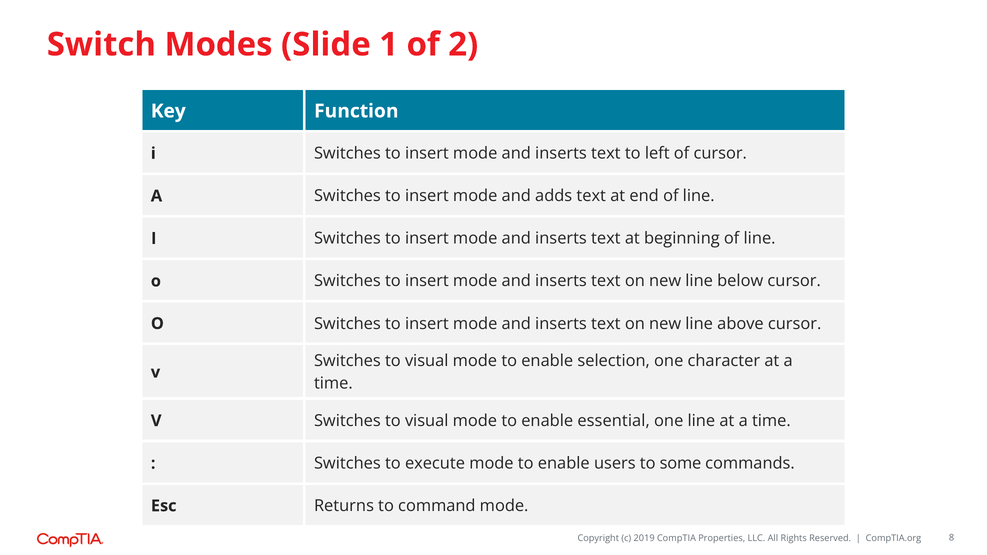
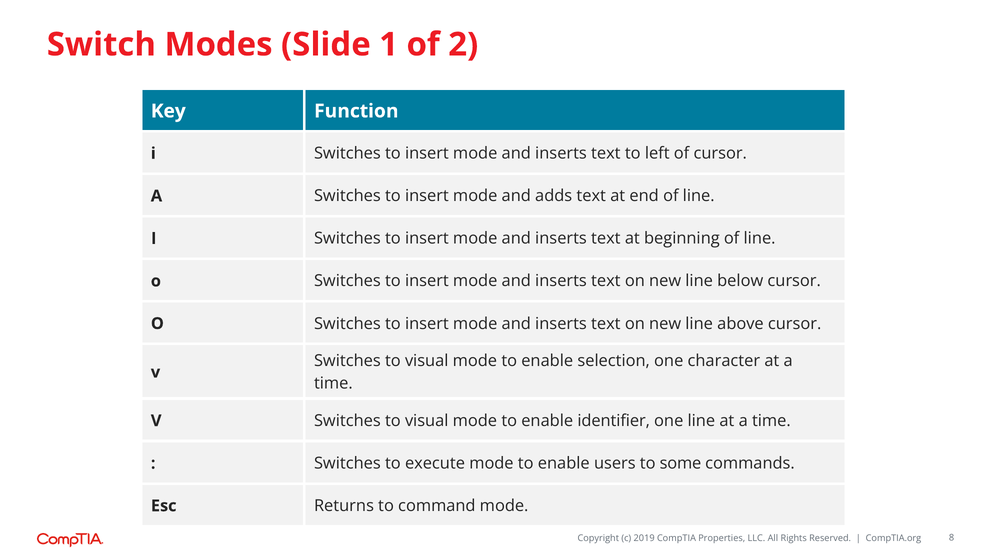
essential: essential -> identifier (614, 421)
